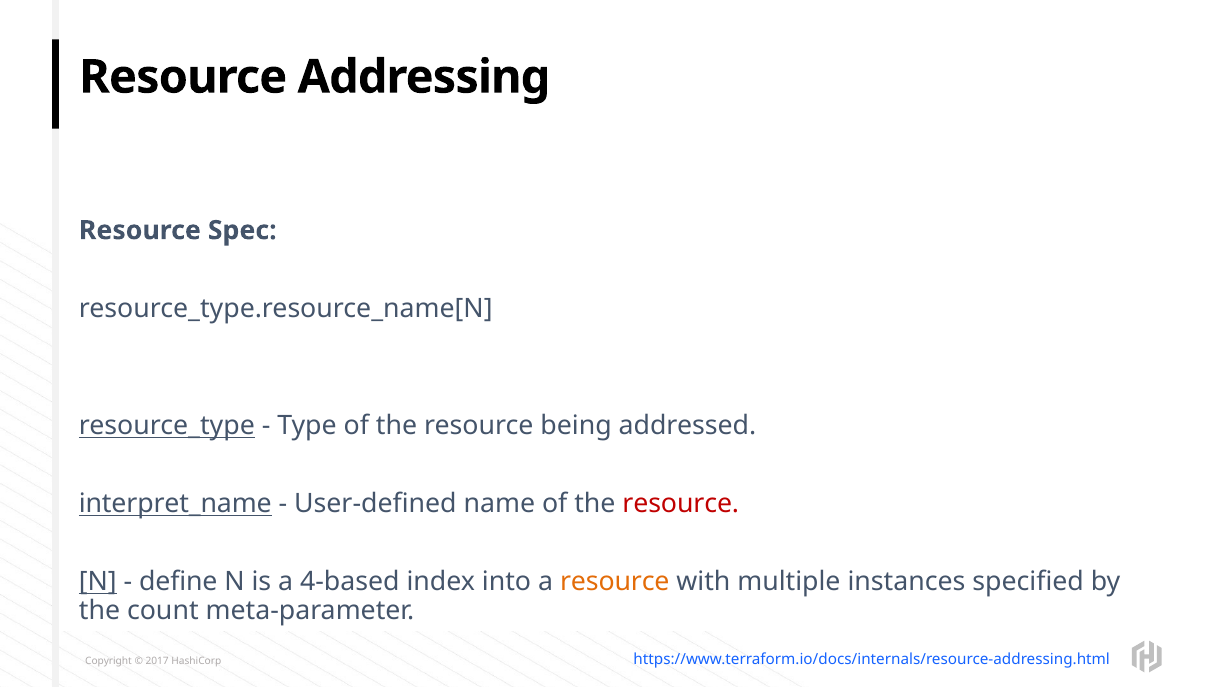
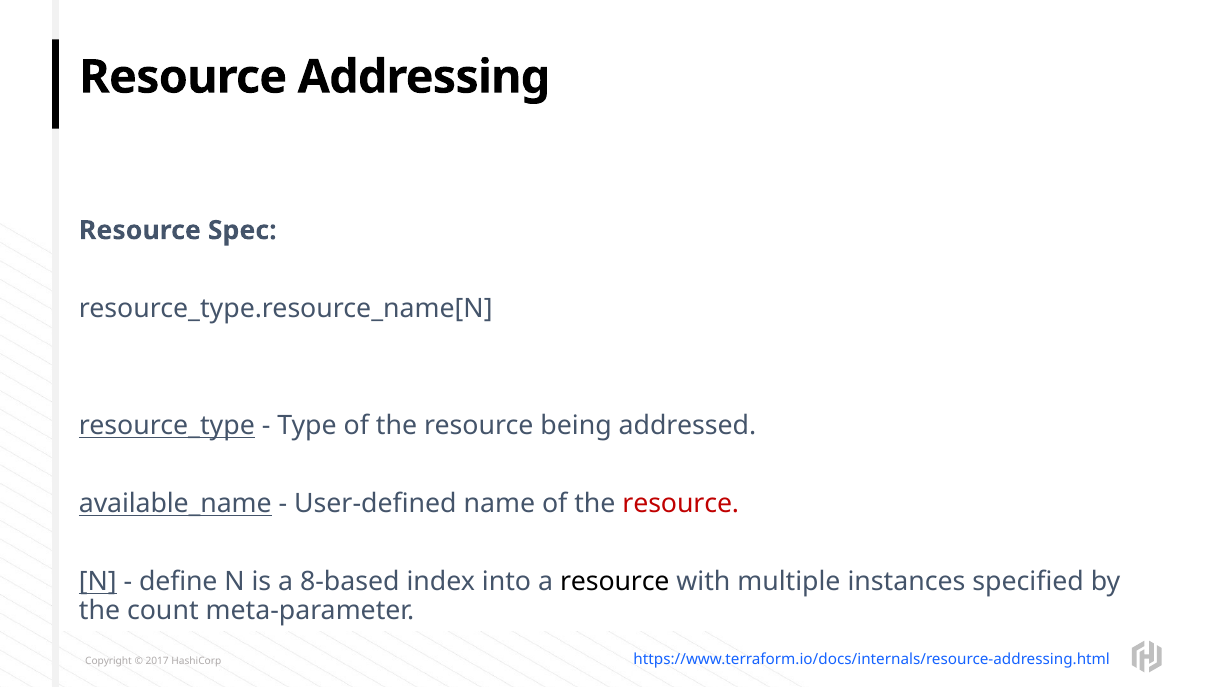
interpret_name: interpret_name -> available_name (175, 503)
4-based: 4-based -> 8-based (350, 581)
resource colour: orange -> black (615, 581)
